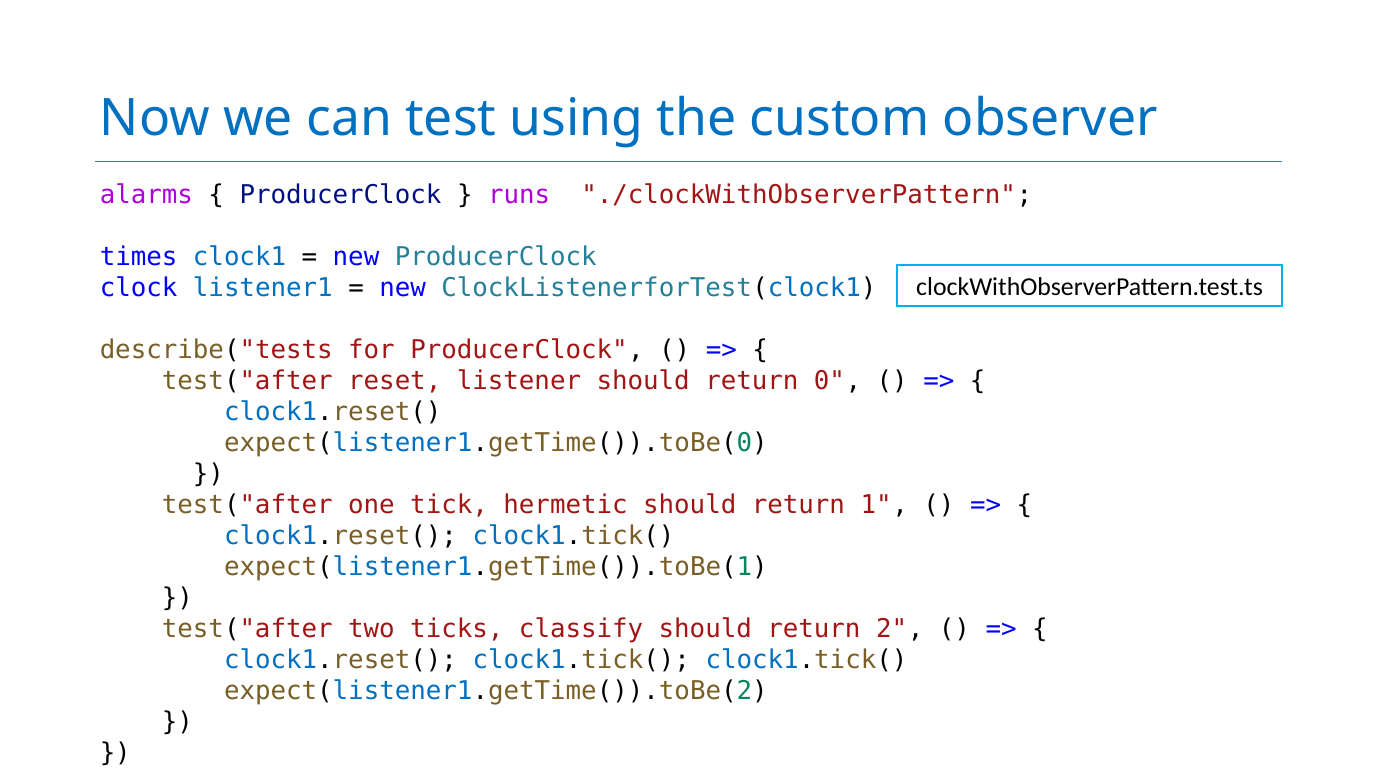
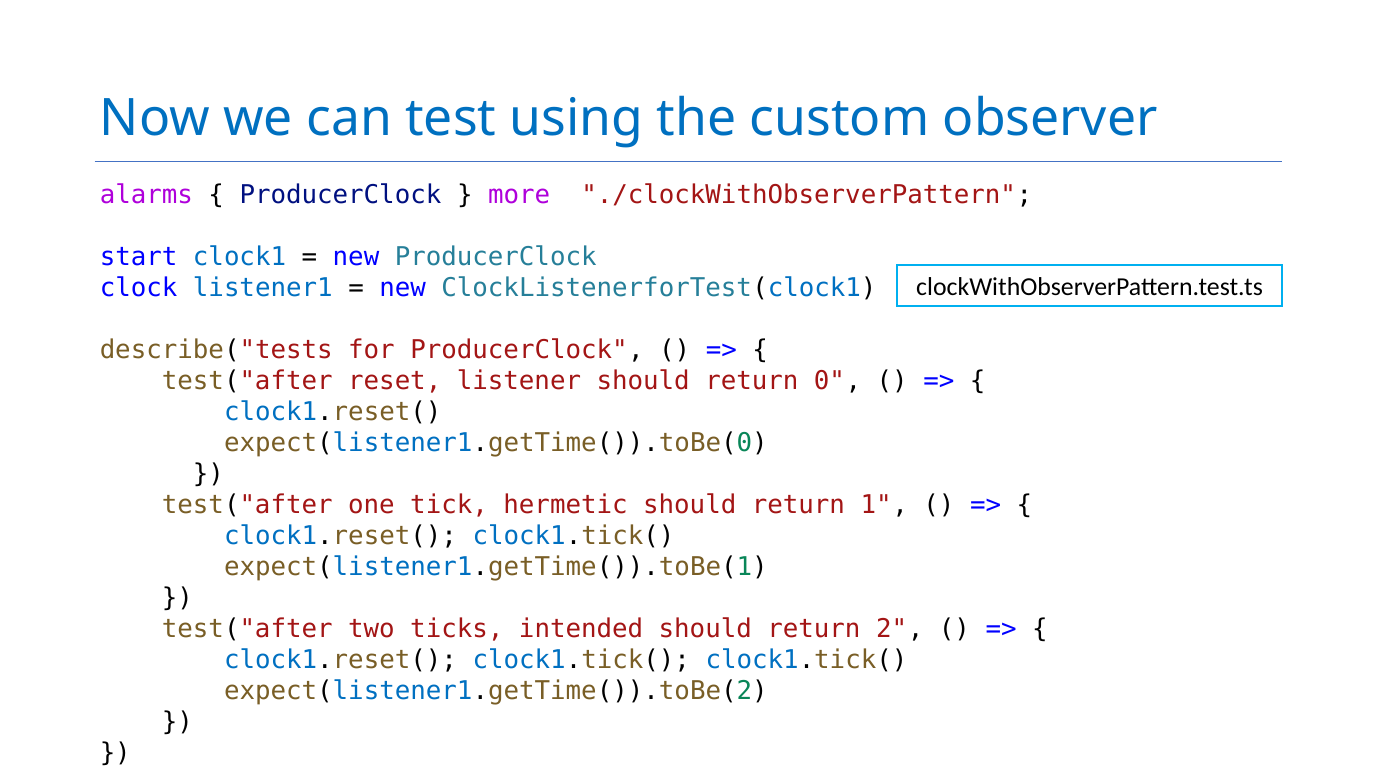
runs: runs -> more (519, 195)
times: times -> start (139, 257)
classify: classify -> intended (581, 629)
